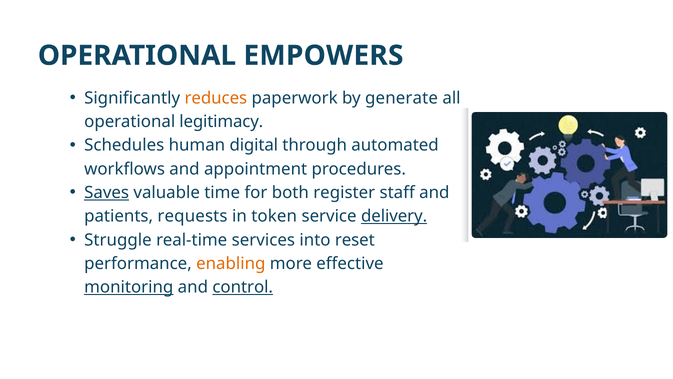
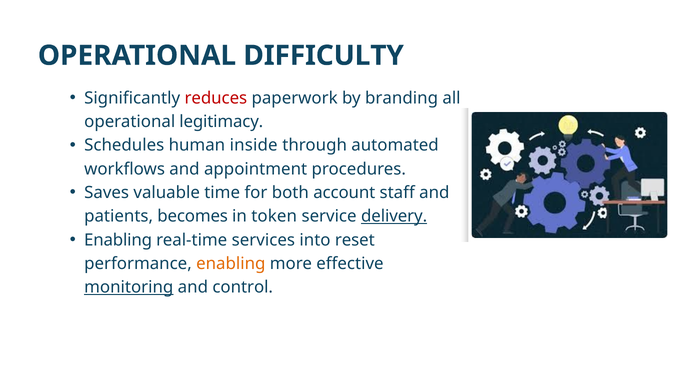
EMPOWERS: EMPOWERS -> DIFFICULTY (324, 56)
reduces colour: orange -> red (216, 98)
generate: generate -> branding (402, 98)
digital: digital -> inside (254, 145)
Saves underline: present -> none (107, 192)
register: register -> account (344, 192)
requests: requests -> becomes (193, 216)
Struggle: Struggle -> Enabling (118, 240)
control underline: present -> none (243, 287)
